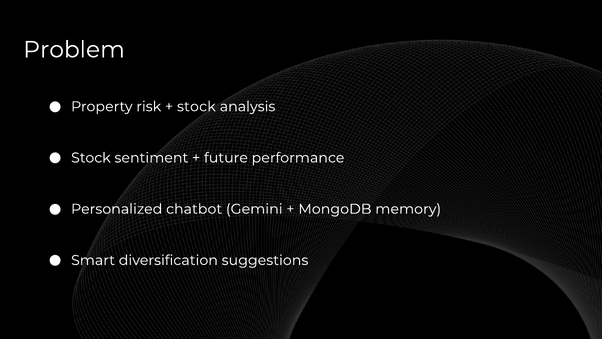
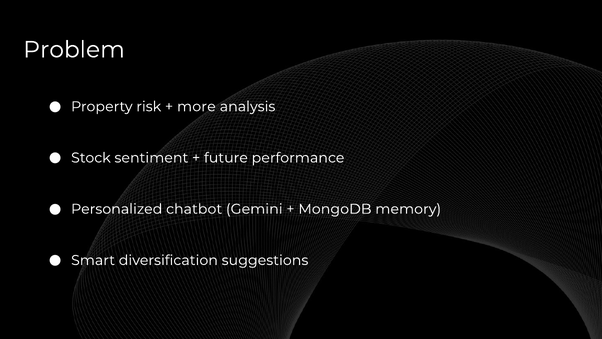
stock: stock -> more (196, 106)
